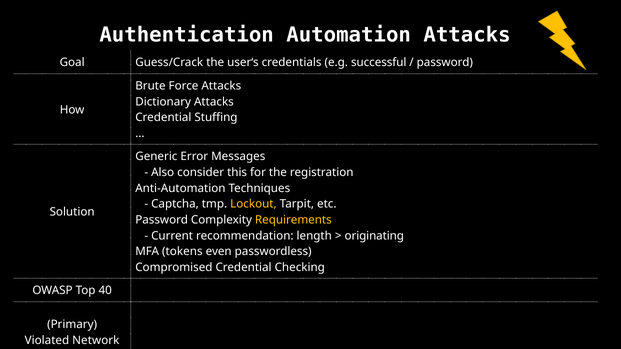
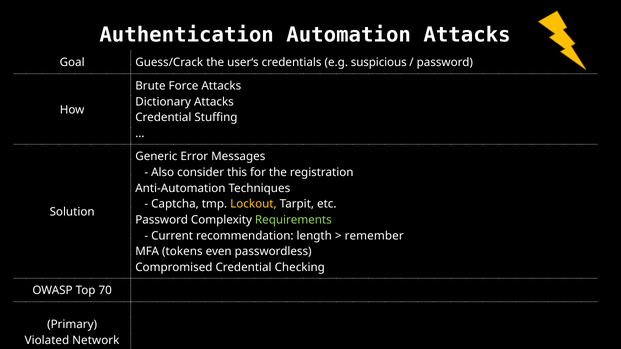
successful: successful -> suspicious (379, 63)
Requirements colour: yellow -> light green (293, 220)
originating: originating -> remember (374, 236)
40: 40 -> 70 (105, 291)
